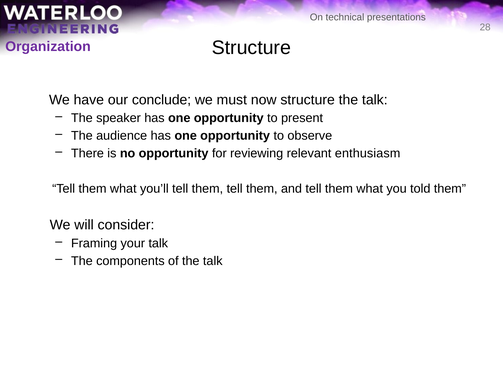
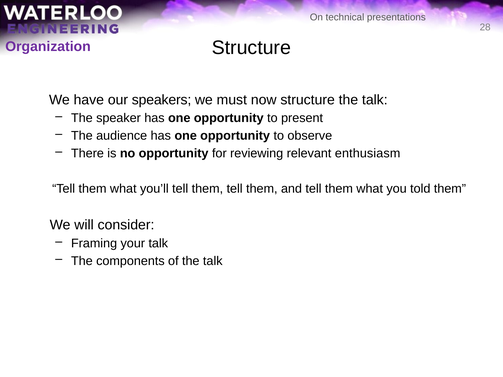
conclude: conclude -> speakers (162, 100)
